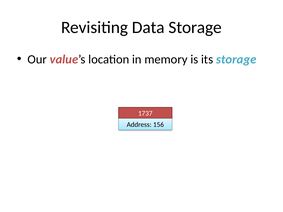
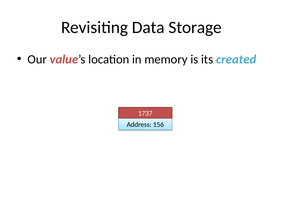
its storage: storage -> created (236, 59)
